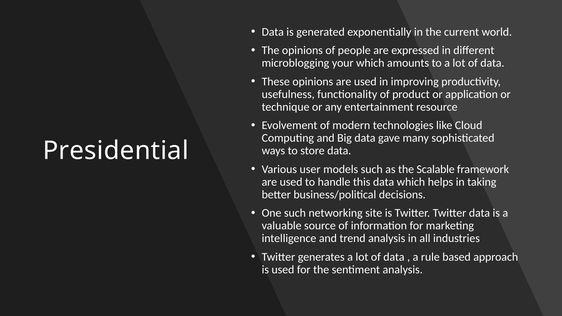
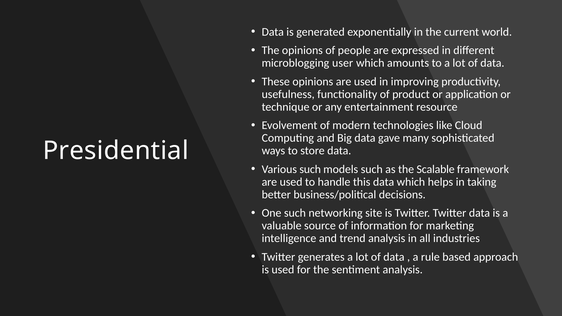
your: your -> user (343, 63)
Various user: user -> such (310, 169)
